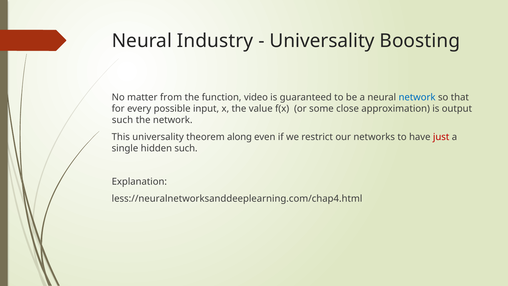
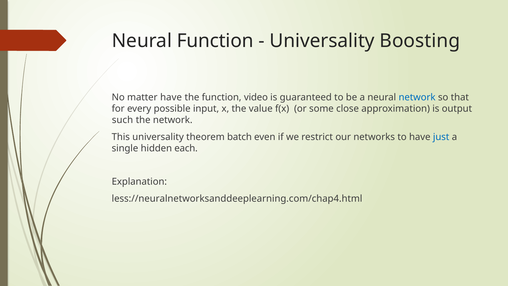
Neural Industry: Industry -> Function (215, 41)
matter from: from -> have (171, 97)
along: along -> batch (239, 137)
just colour: red -> blue (441, 137)
hidden such: such -> each (186, 148)
